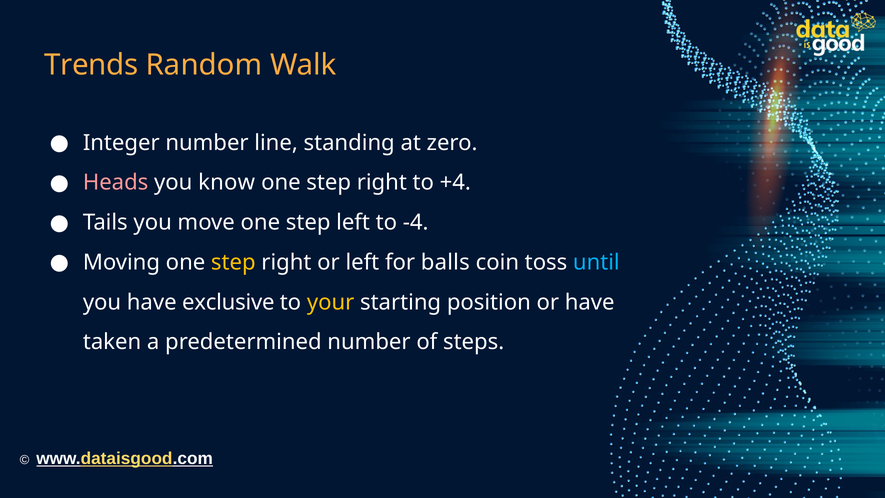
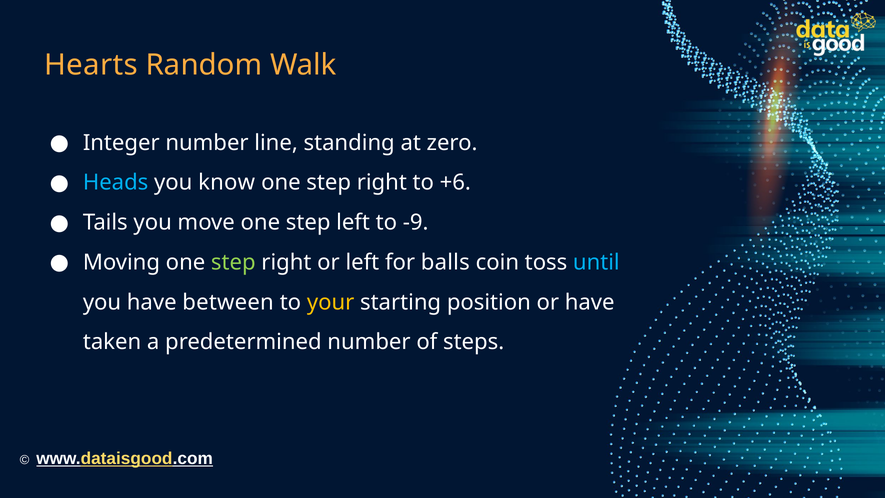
Trends: Trends -> Hearts (91, 65)
Heads colour: pink -> light blue (116, 183)
+4: +4 -> +6 (455, 183)
-4: -4 -> -9 (416, 222)
step colour: yellow -> light green (233, 262)
exclusive: exclusive -> between (228, 302)
